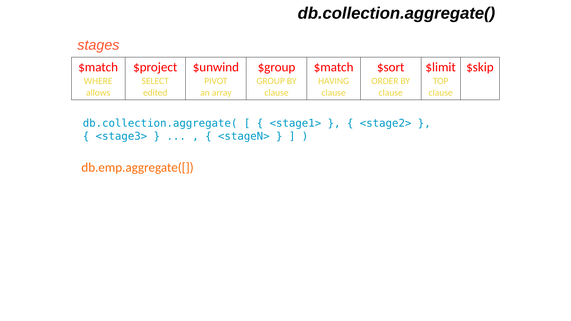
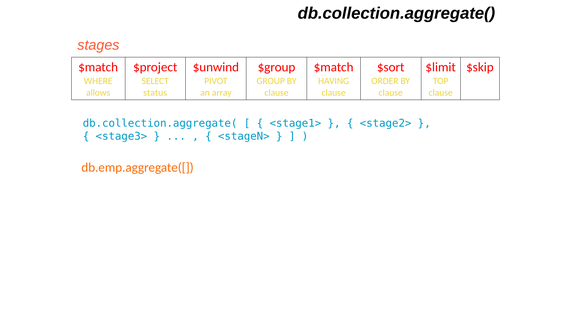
edited: edited -> status (155, 93)
